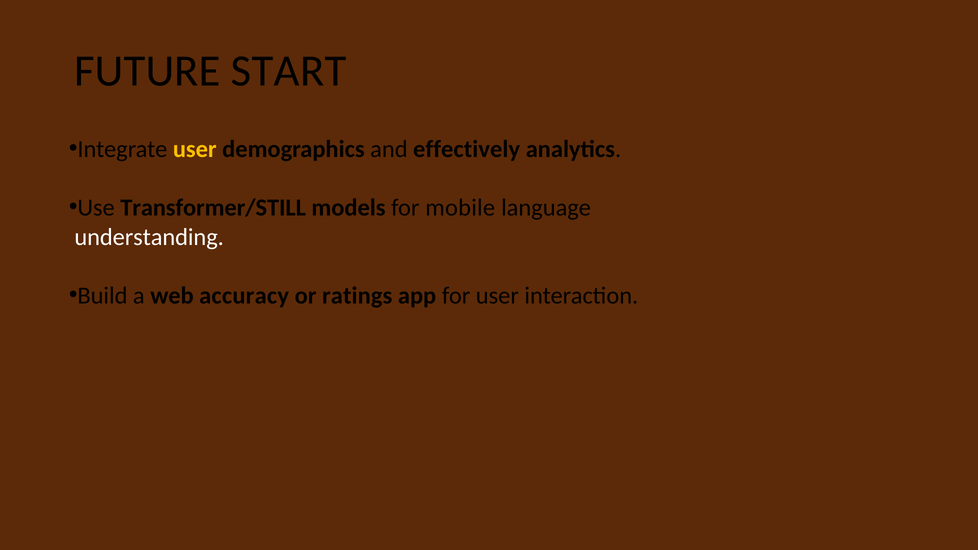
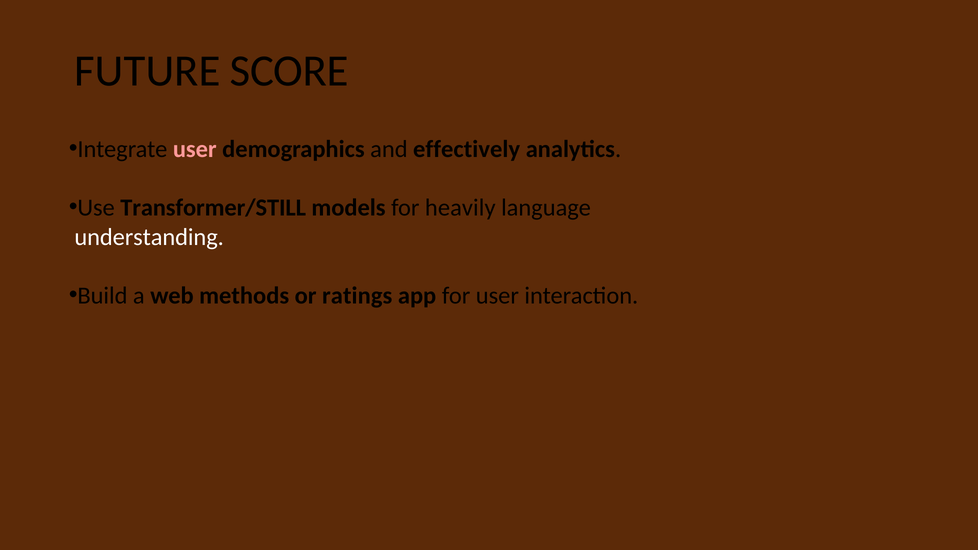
START: START -> SCORE (289, 71)
user colour: yellow -> pink (195, 149)
mobile: mobile -> heavily (460, 208)
accuracy: accuracy -> methods (244, 296)
